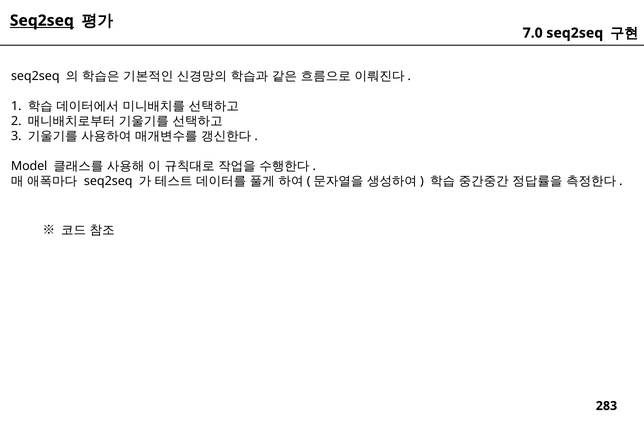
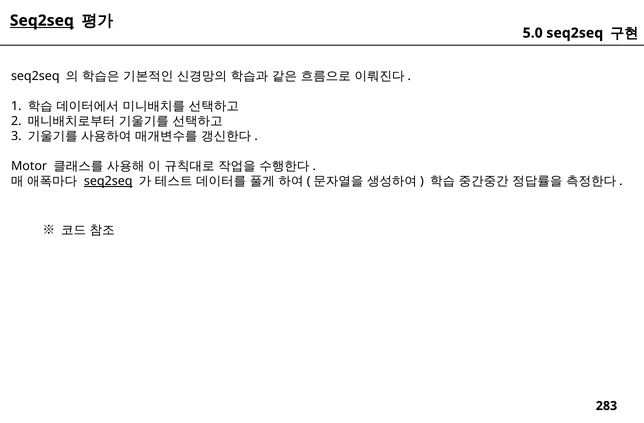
7.0: 7.0 -> 5.0 (533, 33)
Model: Model -> Motor (29, 166)
seq2seq underline: none -> present (108, 181)
